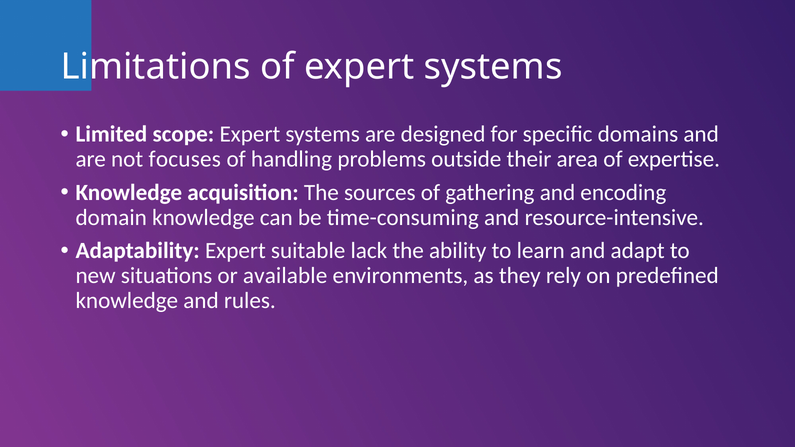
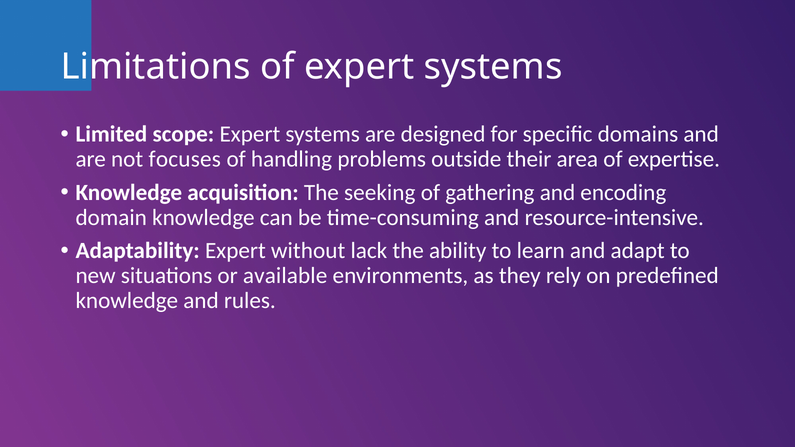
sources: sources -> seeking (380, 193)
suitable: suitable -> without (308, 251)
